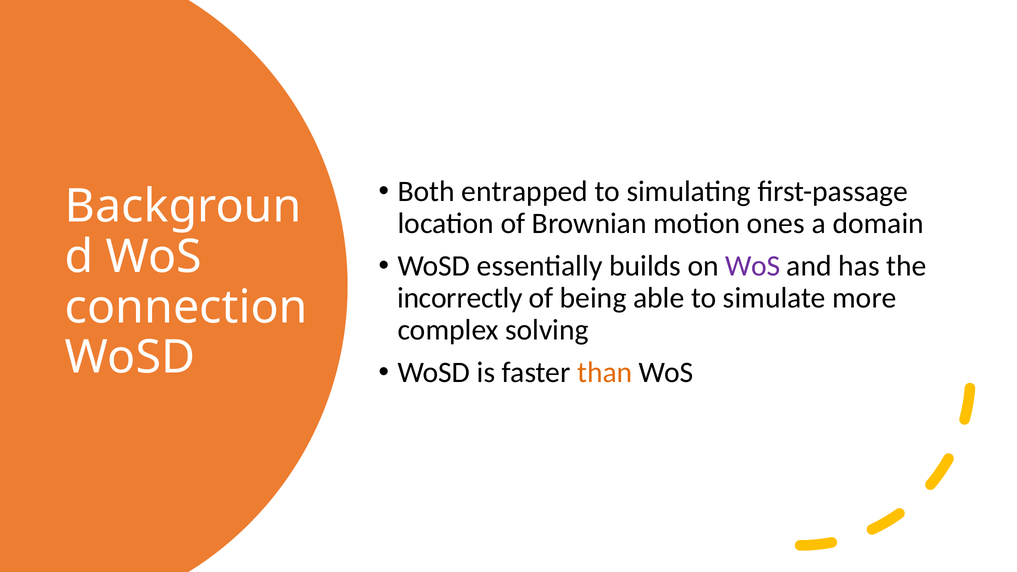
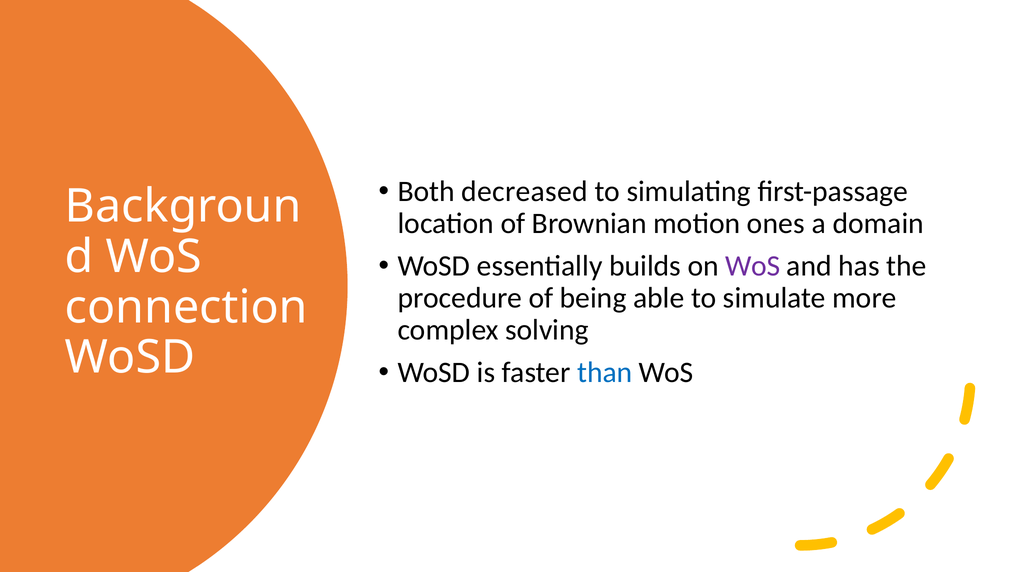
entrapped: entrapped -> decreased (525, 192)
incorrectly: incorrectly -> procedure (460, 298)
than colour: orange -> blue (605, 373)
